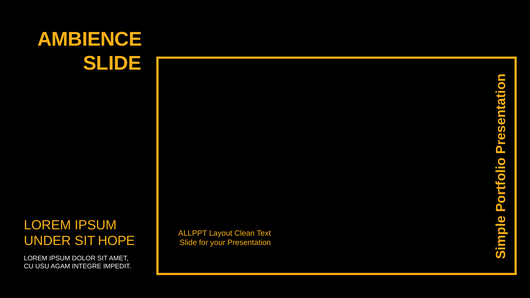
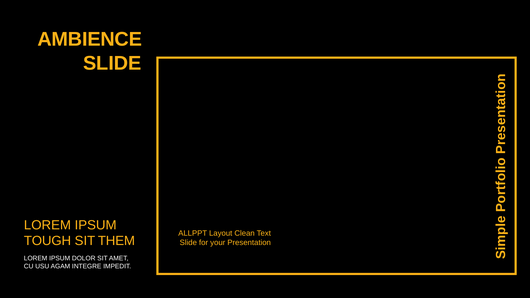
UNDER: UNDER -> TOUGH (47, 241)
HOPE: HOPE -> THEM (116, 241)
